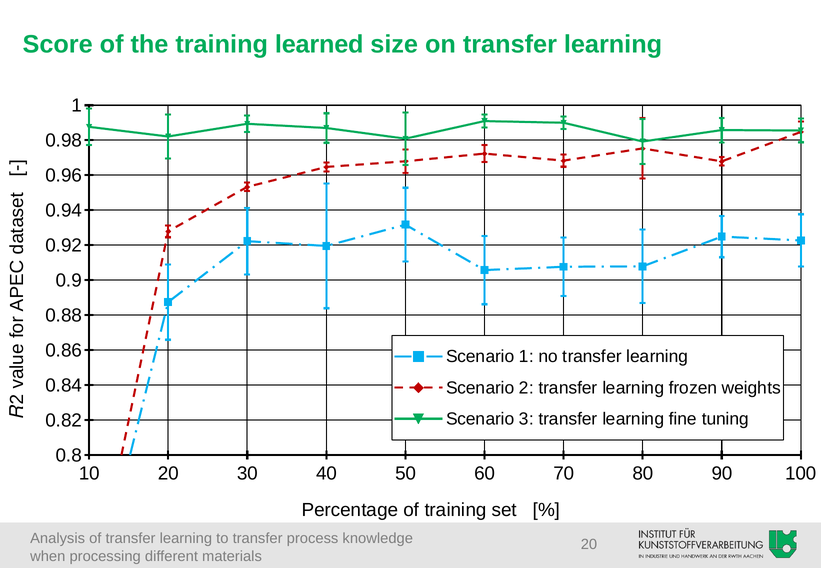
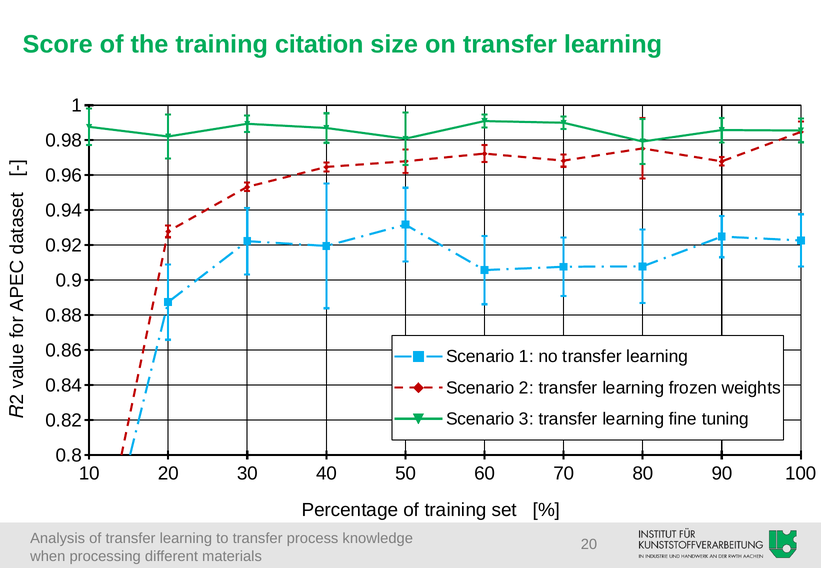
learned: learned -> citation (319, 45)
